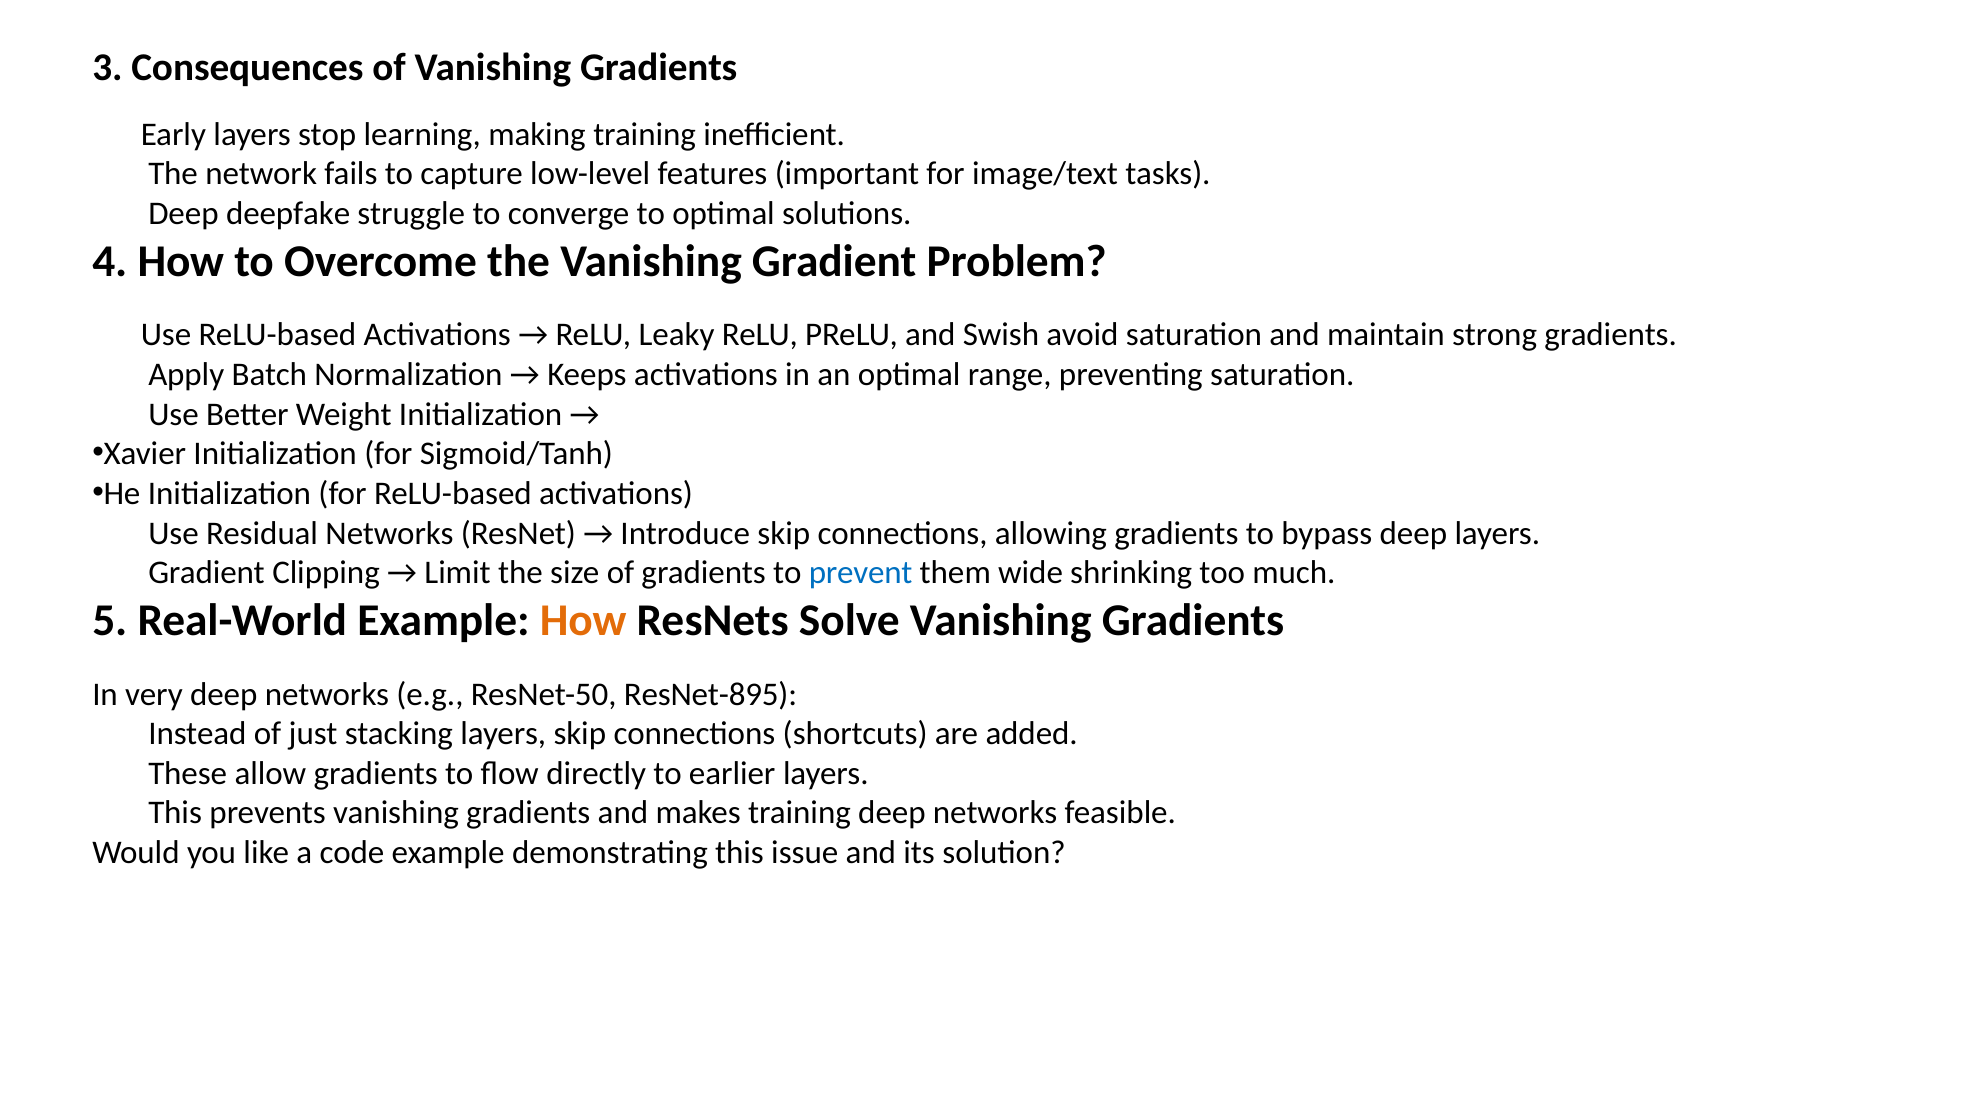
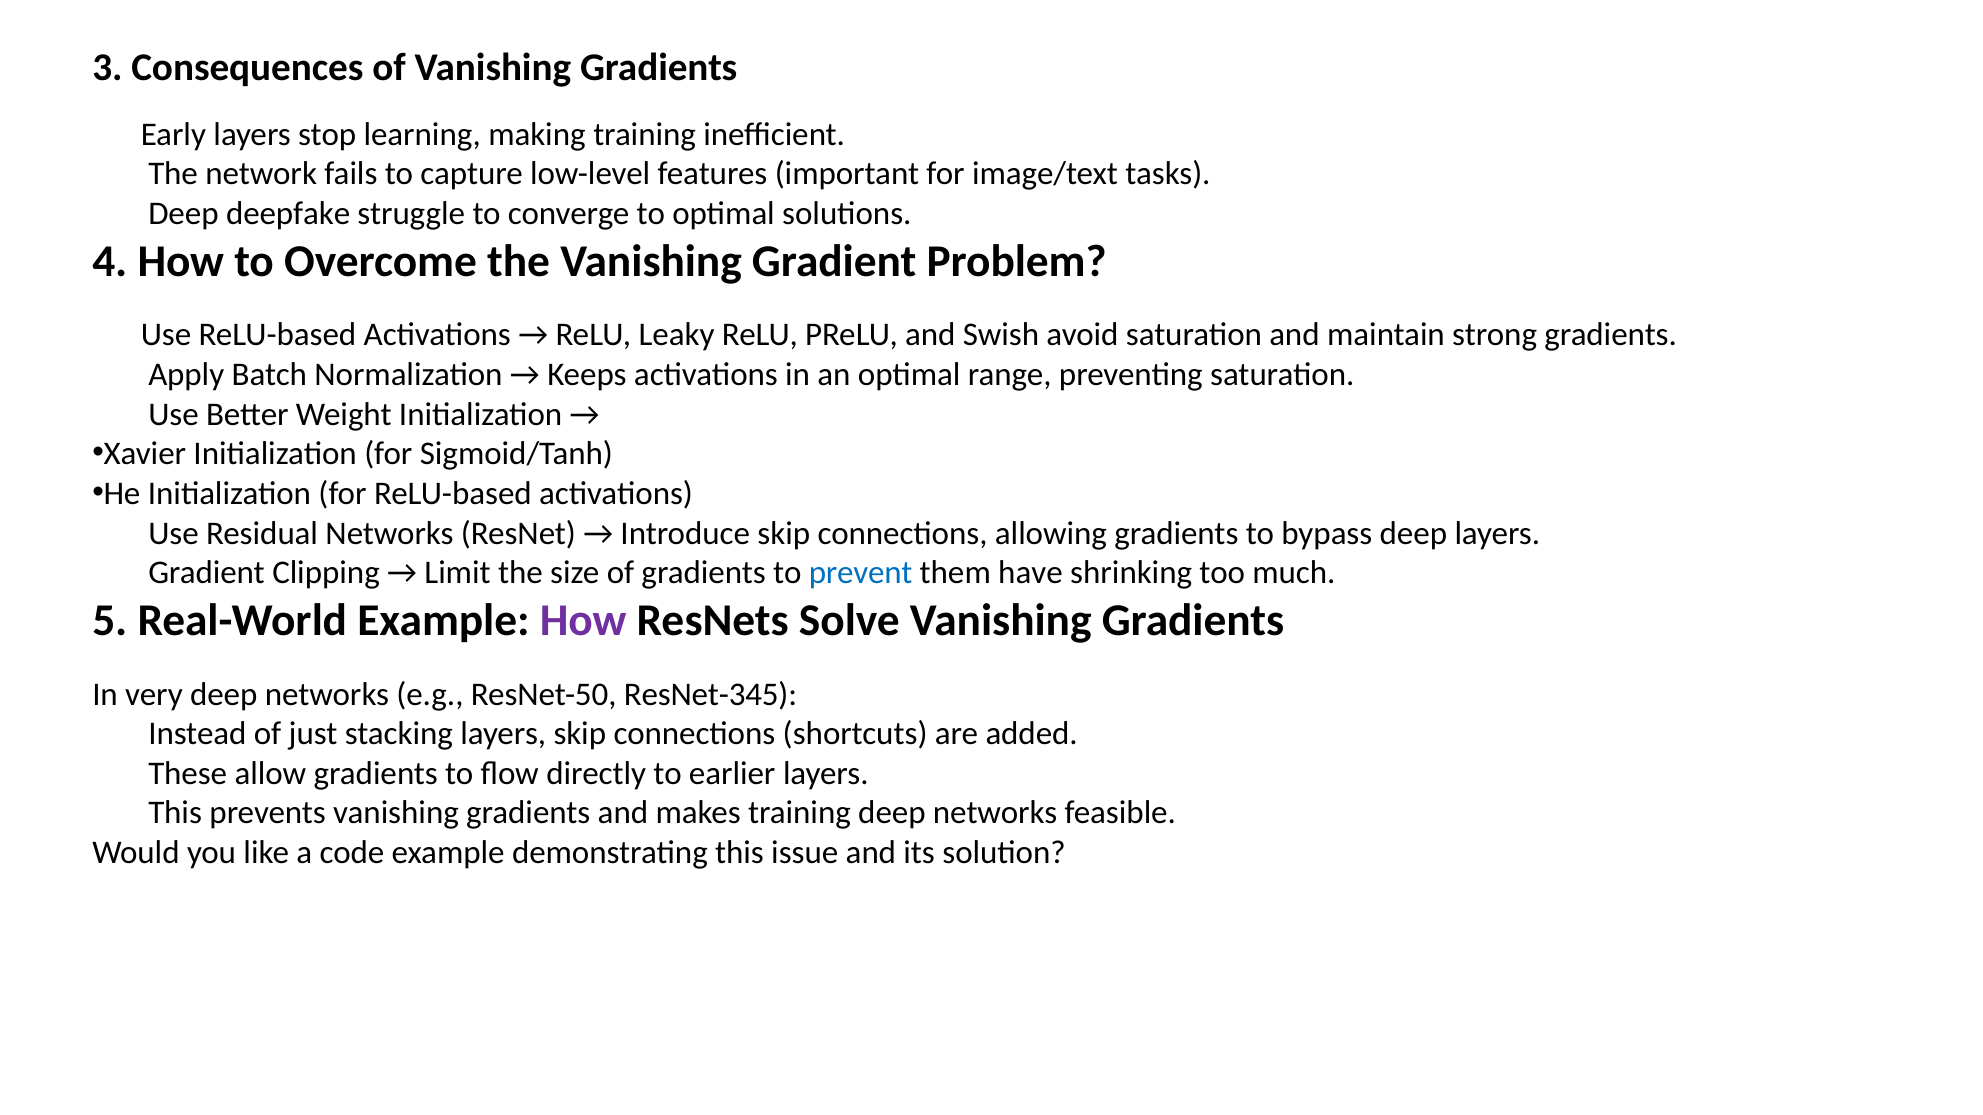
wide: wide -> have (1031, 573)
How colour: orange -> purple (583, 621)
ResNet-895: ResNet-895 -> ResNet-345 (710, 694)
